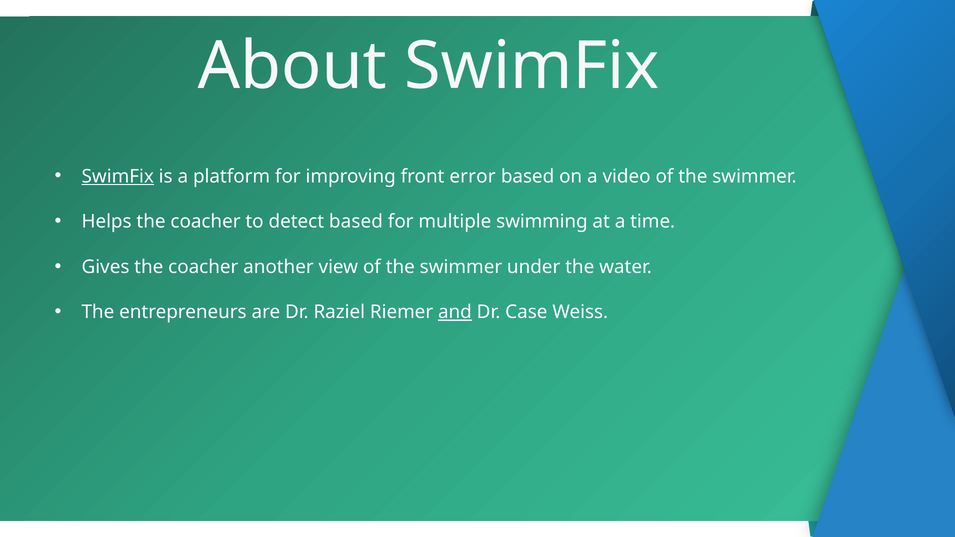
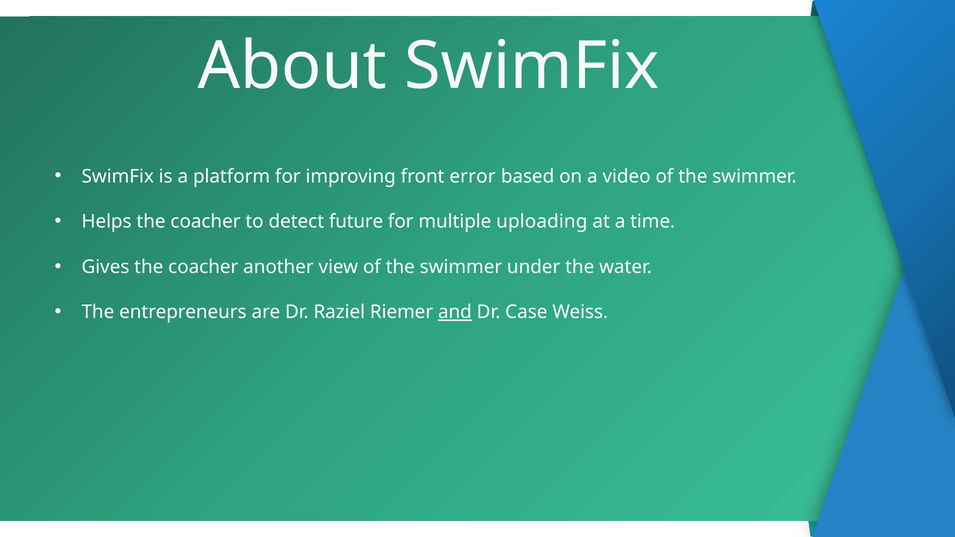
SwimFix underline: present -> none (118, 176)
detect based: based -> future (356, 222)
swimming: swimming -> uploading (542, 222)
